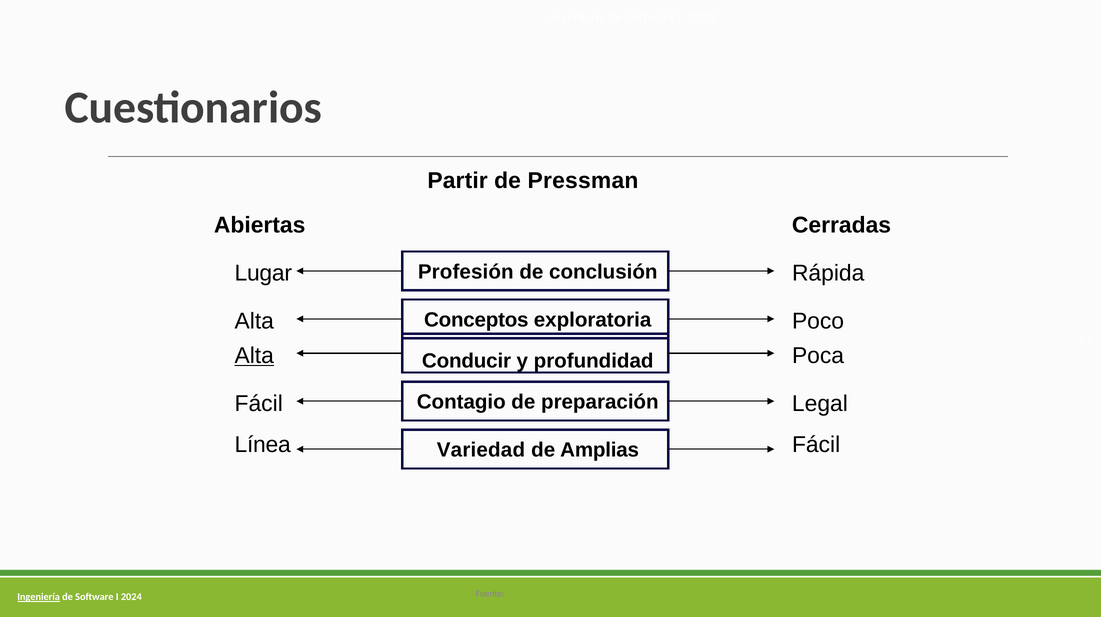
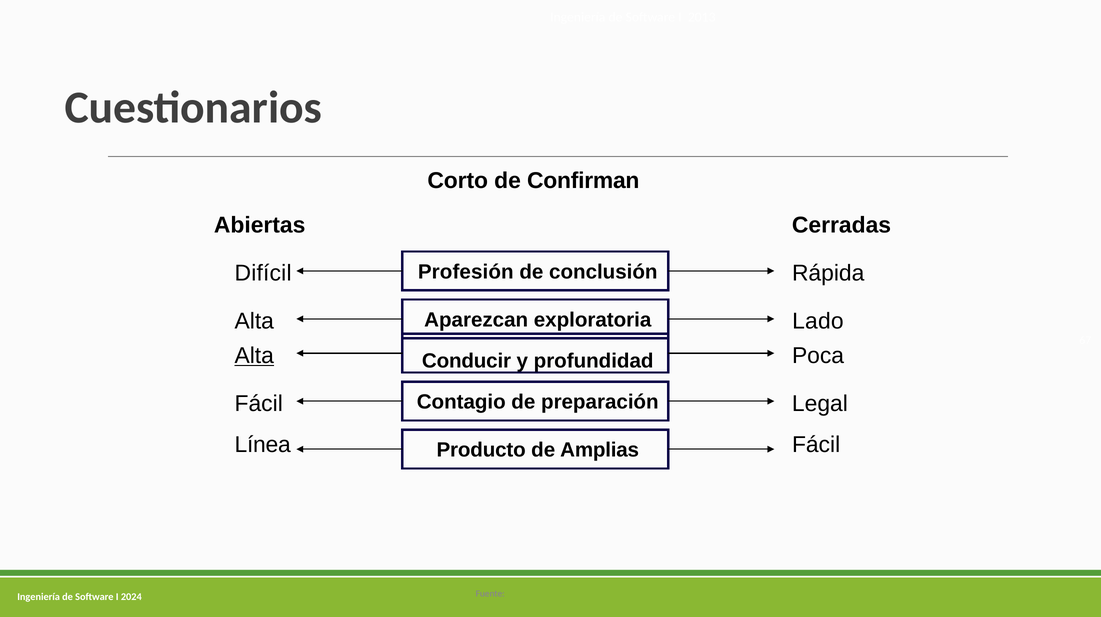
Partir: Partir -> Corto (458, 180)
Pressman: Pressman -> Confirman (583, 180)
Lugar: Lugar -> Difícil (263, 273)
Conceptos: Conceptos -> Aparezcan (476, 320)
Poco: Poco -> Lado (818, 321)
Variedad: Variedad -> Producto (481, 450)
Ingeniería underline: present -> none (39, 597)
